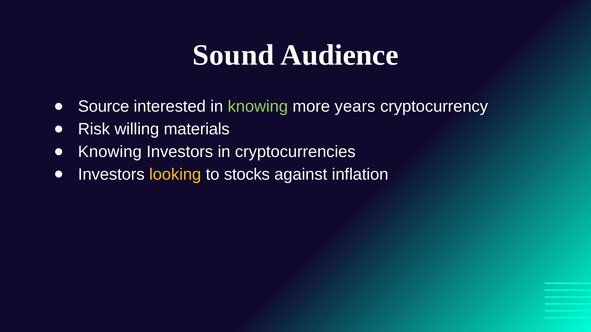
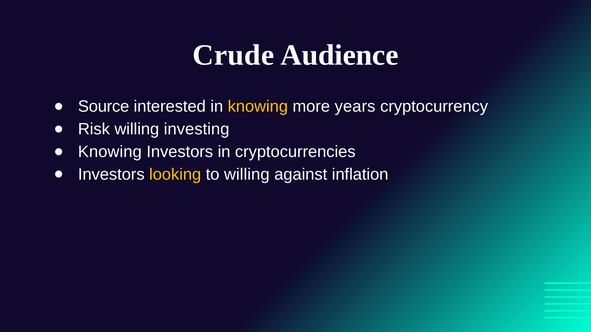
Sound: Sound -> Crude (233, 55)
knowing colour: light green -> yellow (258, 107)
materials: materials -> investing (197, 129)
to stocks: stocks -> willing (247, 175)
